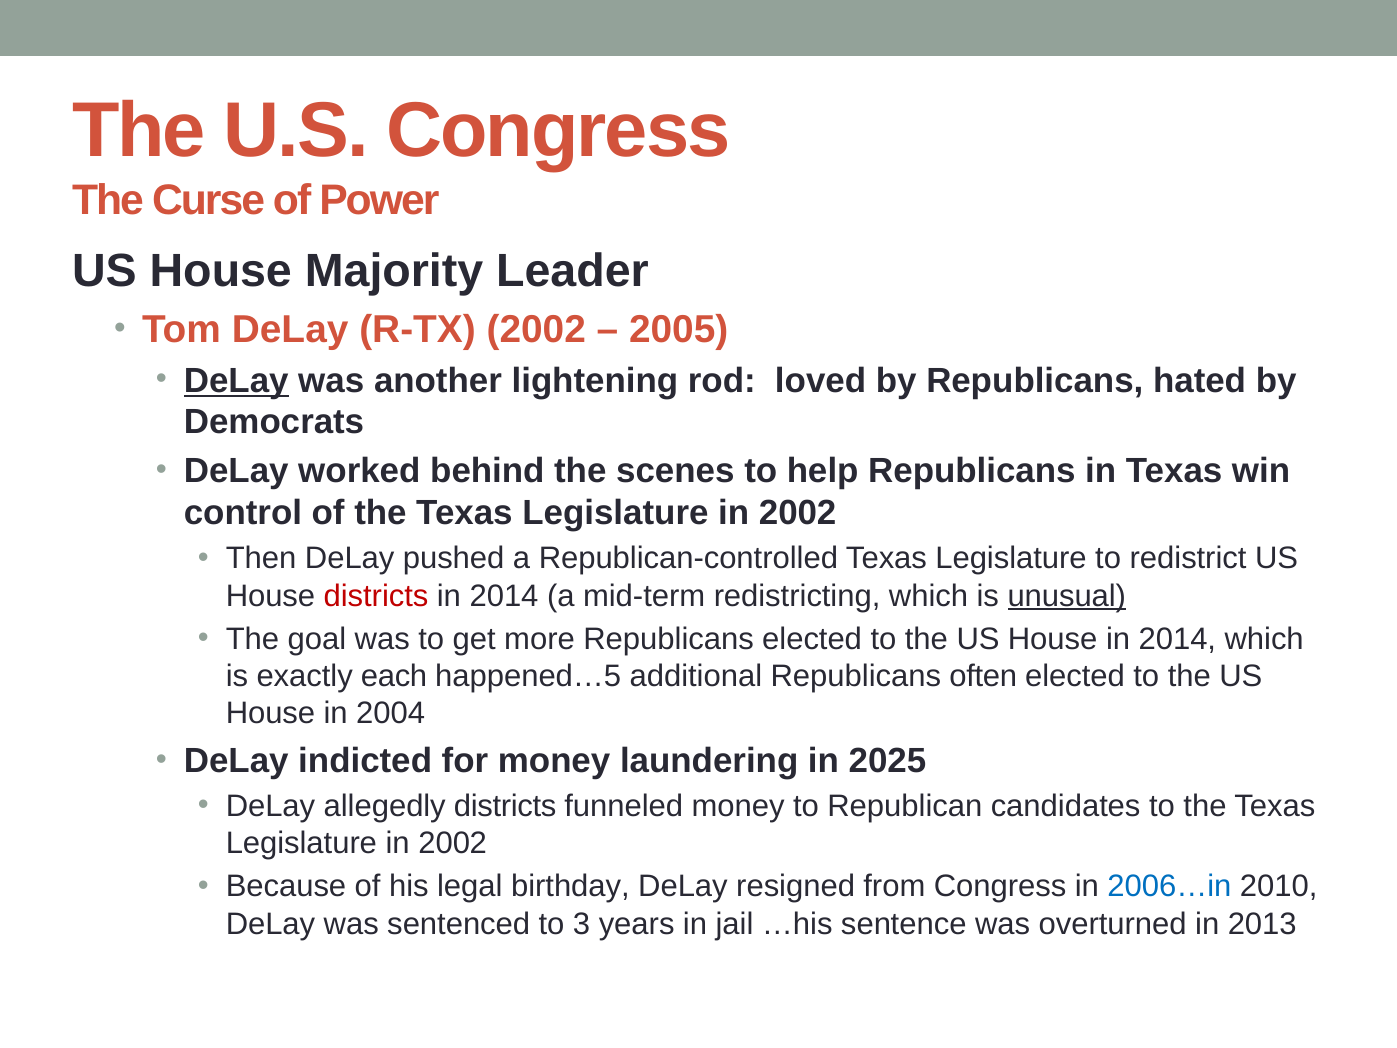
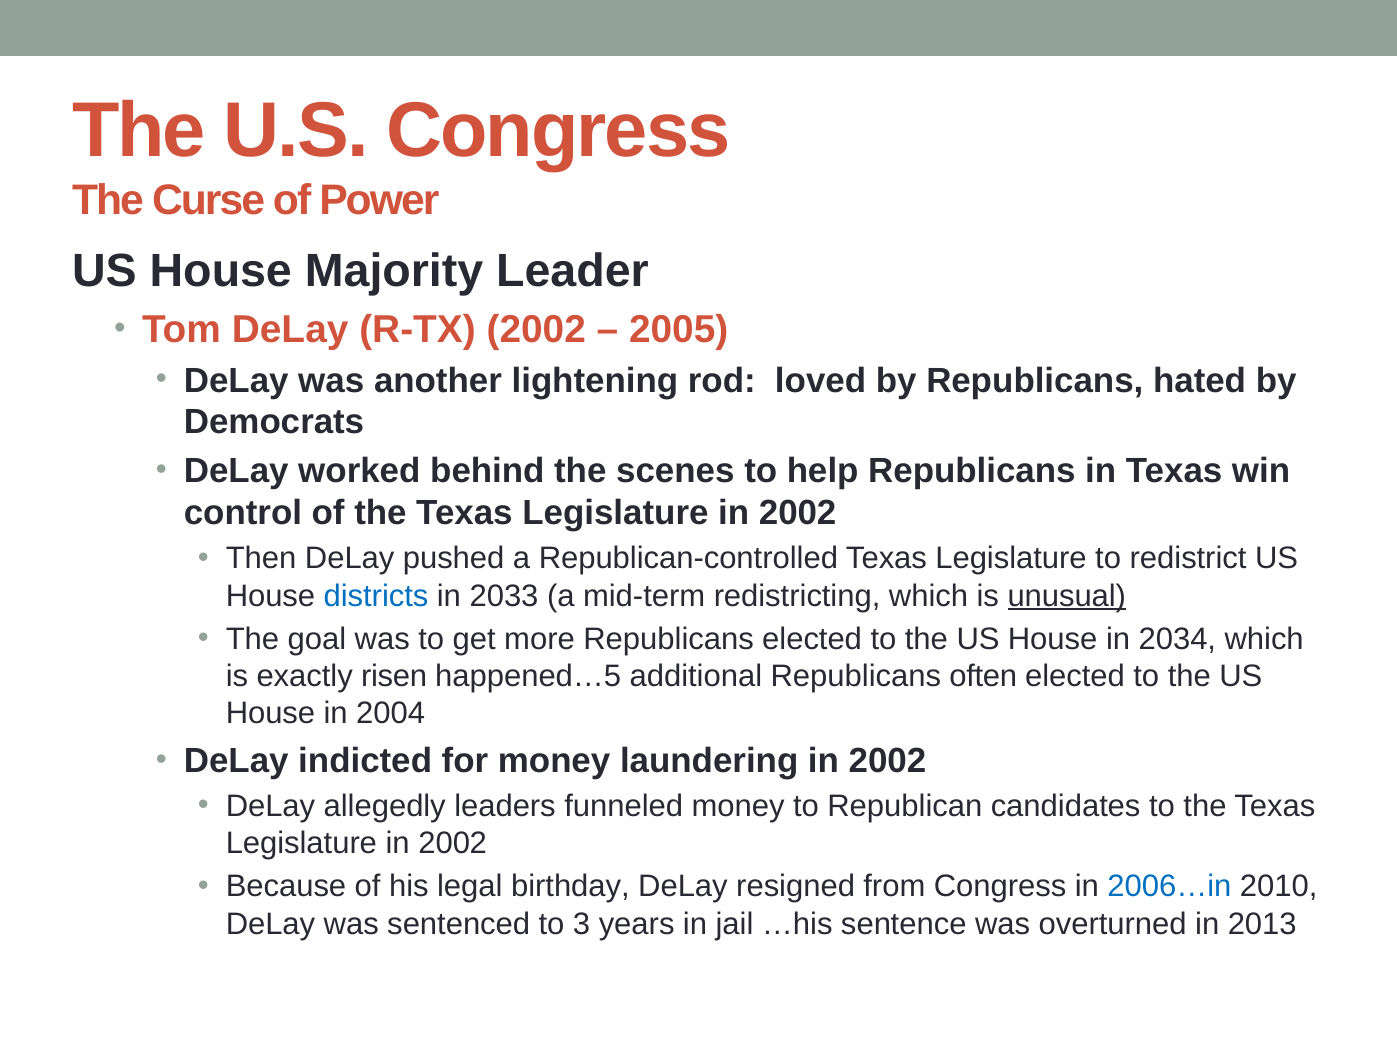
DeLay underline: present -> none (236, 380)
districts colour: red -> blue (376, 596)
2014: 2014 -> 2033 (504, 596)
House in 2014: 2014 -> 2034 (1177, 639)
each: each -> risen (394, 676)
laundering in 2025: 2025 -> 2002 (887, 760)
allegedly districts: districts -> leaders (505, 806)
